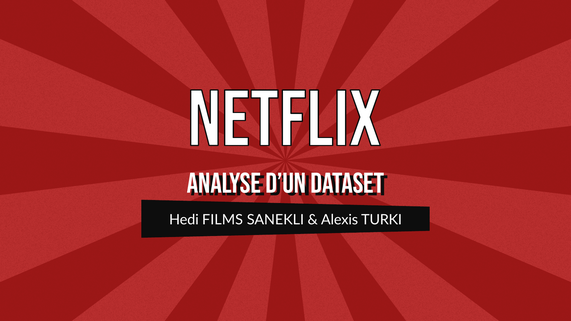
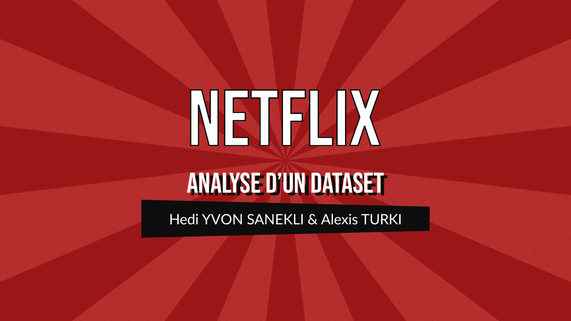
FILMS: FILMS -> YVON (223, 220)
